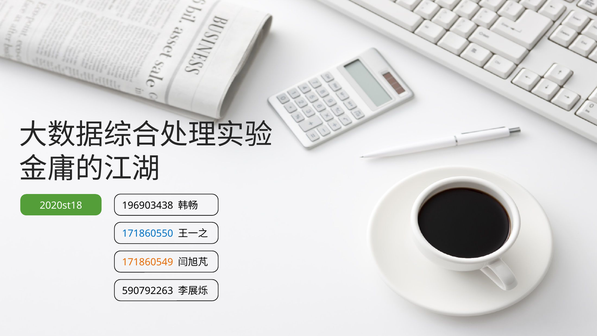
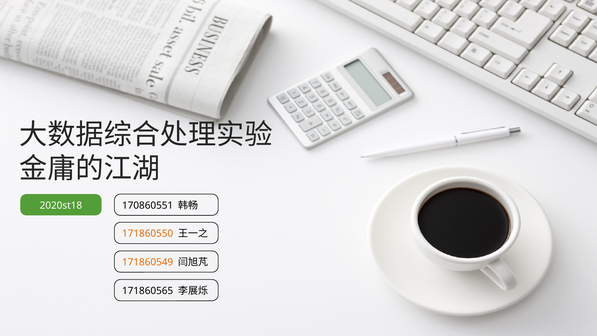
196903438: 196903438 -> 170860551 (148, 205)
171860550 colour: blue -> orange (148, 233)
590792263: 590792263 -> 171860565 (148, 291)
